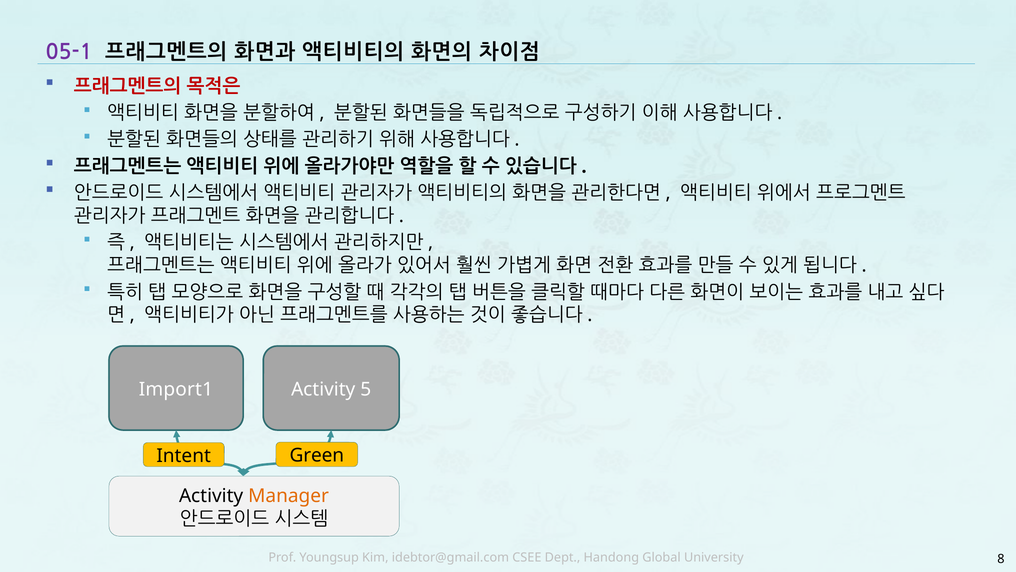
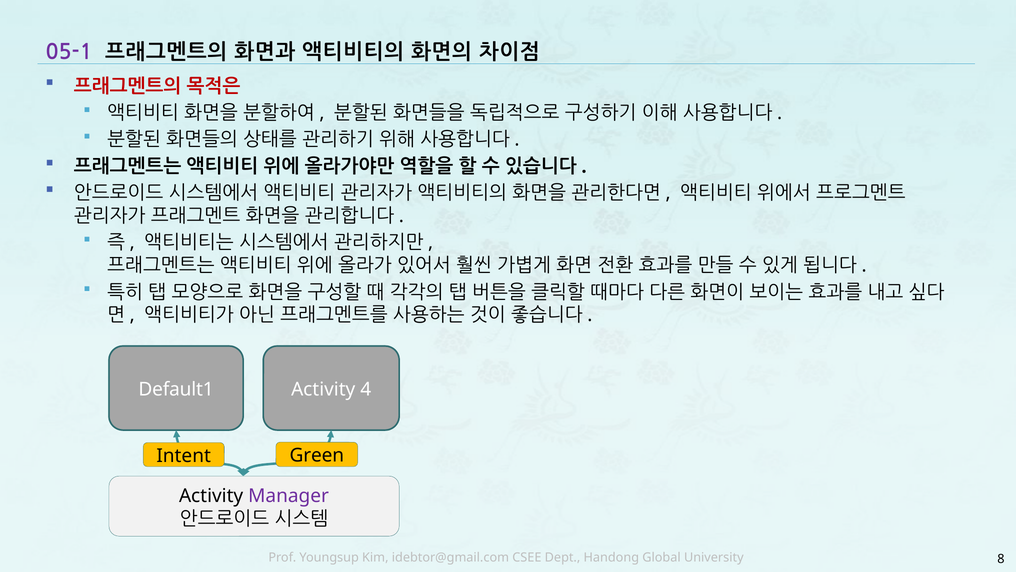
Import1: Import1 -> Default1 (176, 389)
5: 5 -> 4 (366, 389)
Manager colour: orange -> purple (289, 496)
